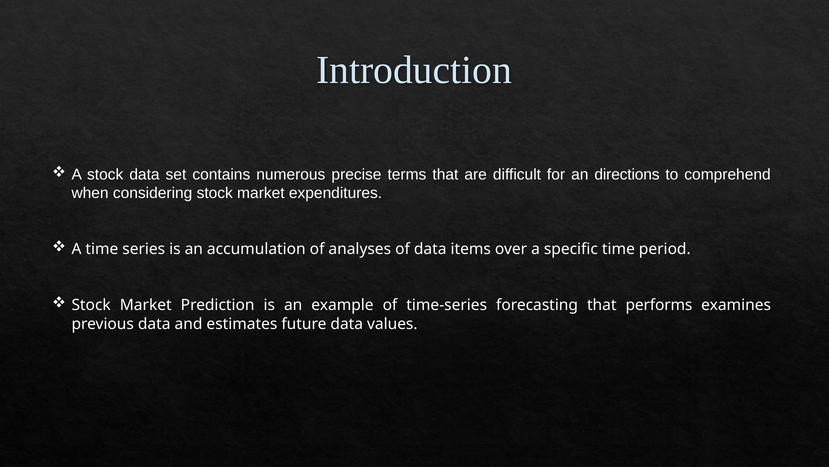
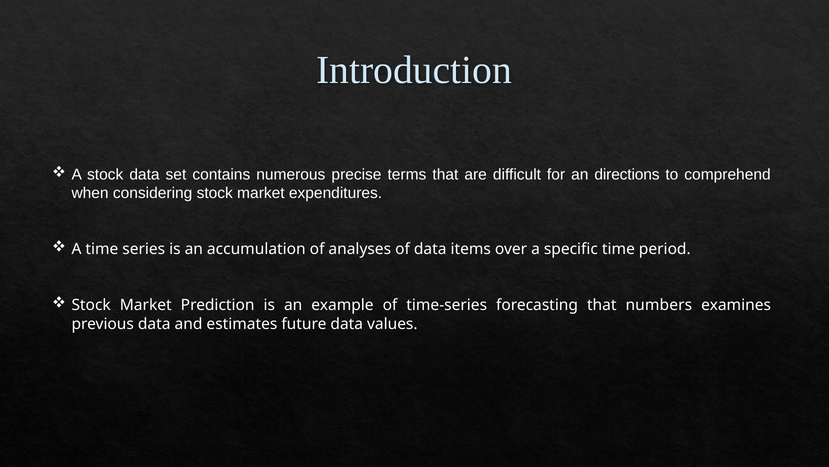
performs: performs -> numbers (659, 305)
